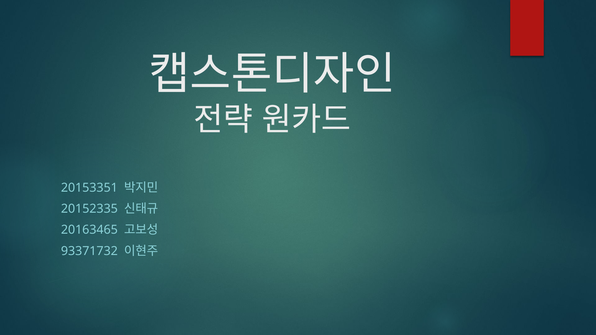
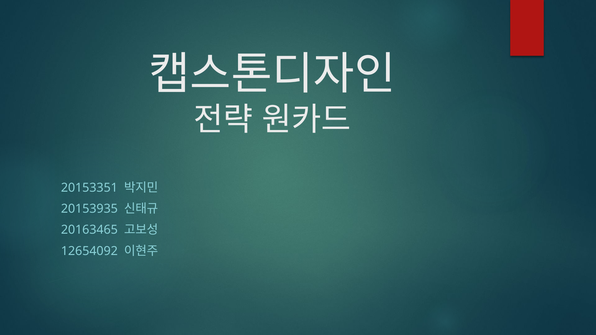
20152335: 20152335 -> 20153935 (89, 209)
93371732: 93371732 -> 12654092 (89, 251)
